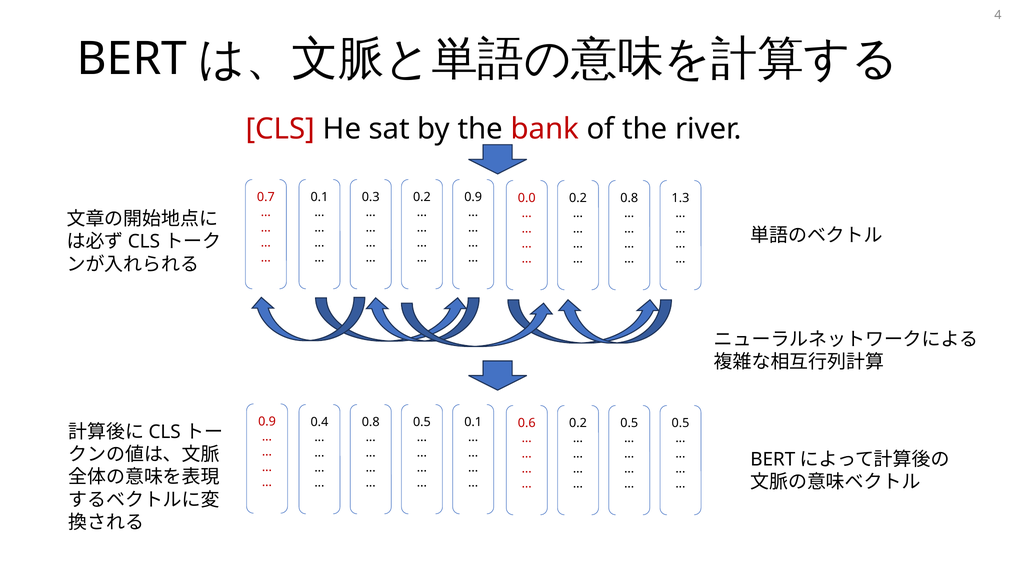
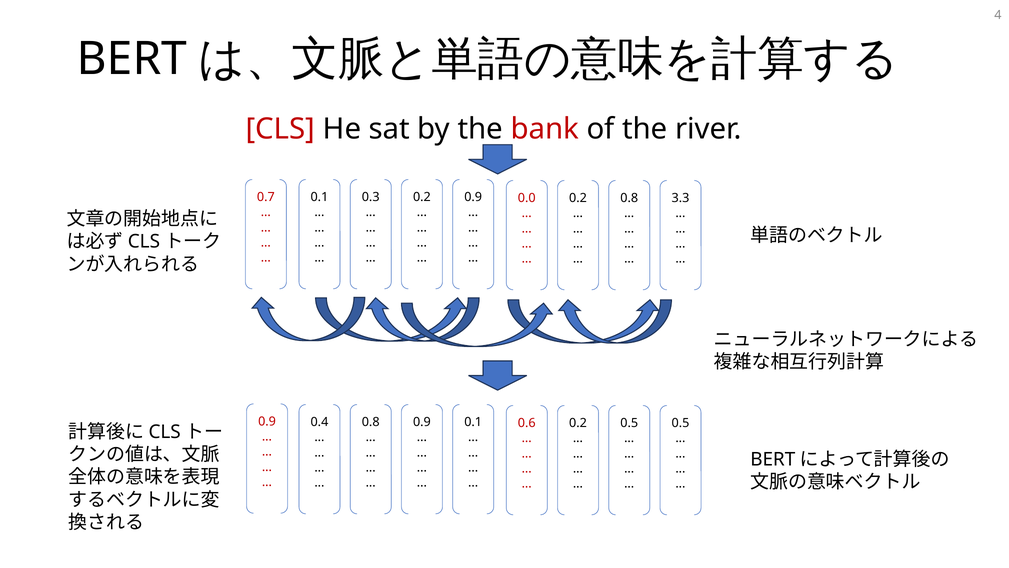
1.3: 1.3 -> 3.3 (680, 198)
0.5: 0.5 -> 0.9 (422, 422)
